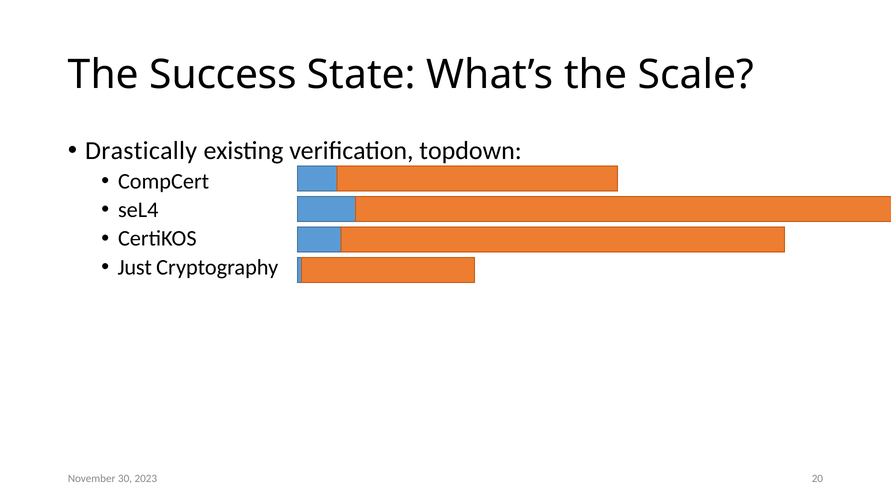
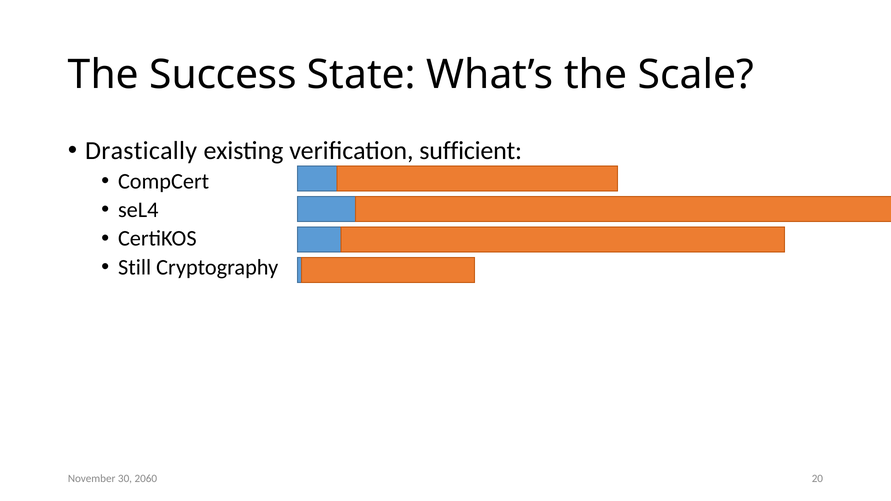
topdown: topdown -> sufficient (471, 151)
Just: Just -> Still (135, 267)
2023: 2023 -> 2060 (146, 479)
